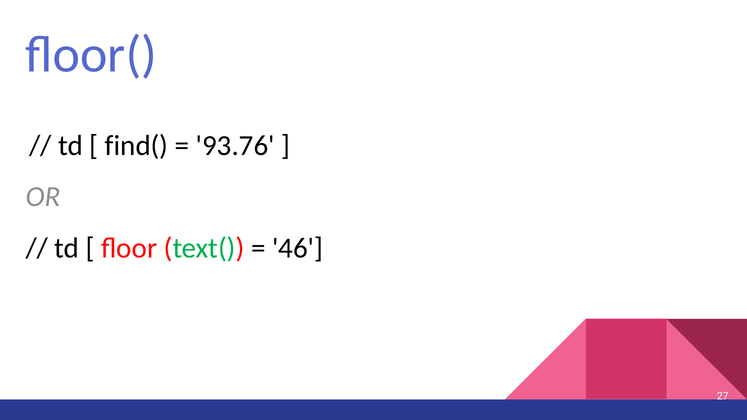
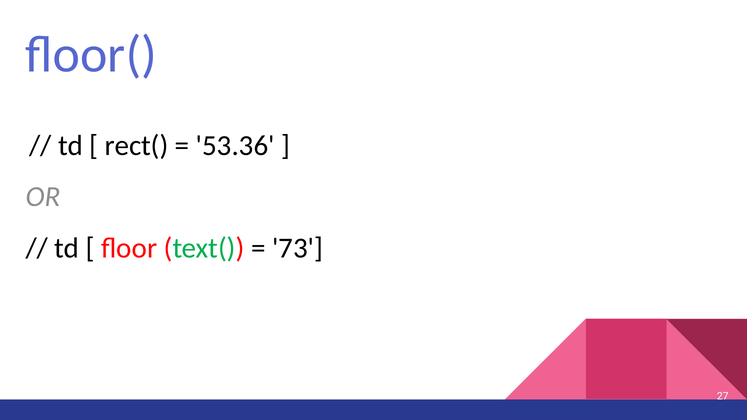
find(: find( -> rect( (137, 146)
93.76: 93.76 -> 53.36 (235, 146)
46: 46 -> 73 (298, 248)
